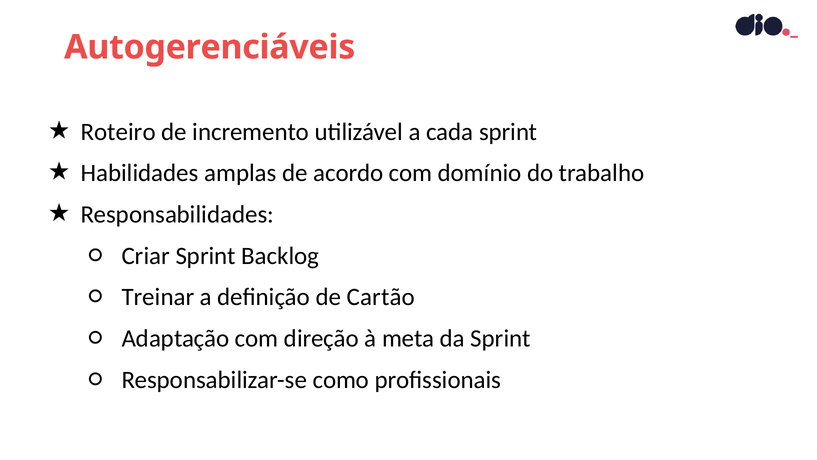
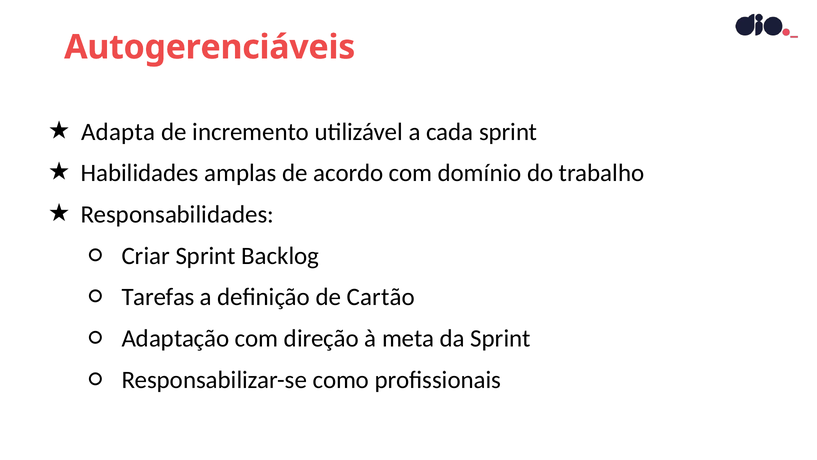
Roteiro: Roteiro -> Adapta (118, 132)
Treinar: Treinar -> Tarefas (158, 297)
